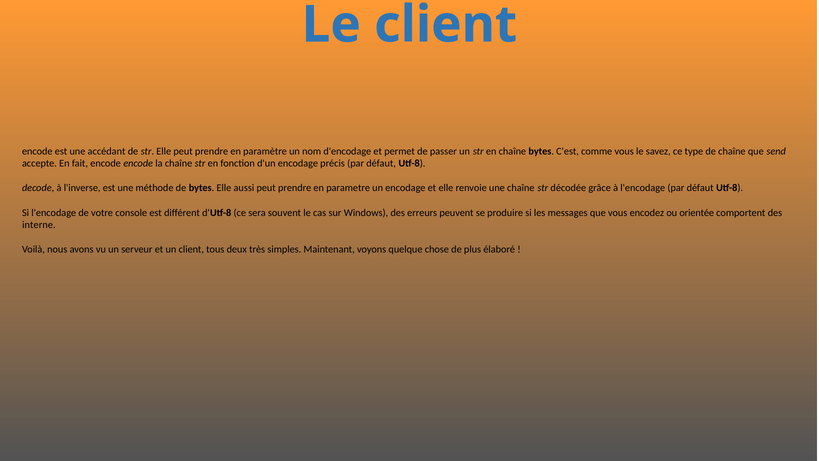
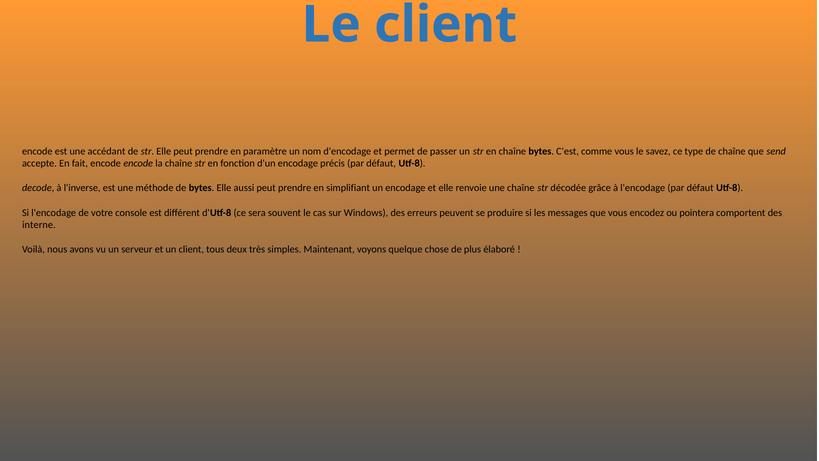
parametre: parametre -> simplifiant (348, 188)
orientée: orientée -> pointera (697, 213)
